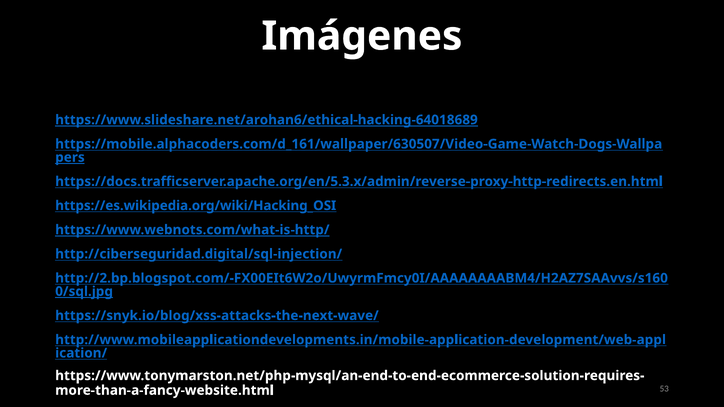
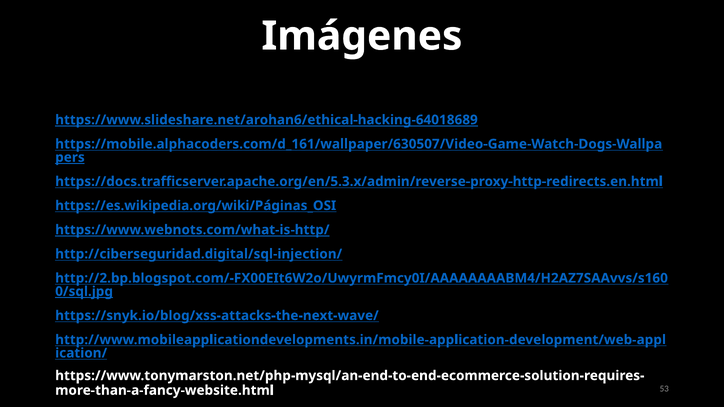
https://es.wikipedia.org/wiki/Hacking_OSI: https://es.wikipedia.org/wiki/Hacking_OSI -> https://es.wikipedia.org/wiki/Páginas_OSI (196, 206)
